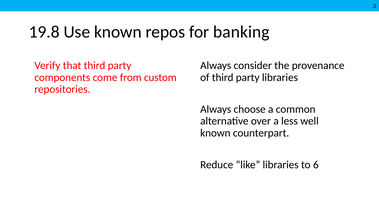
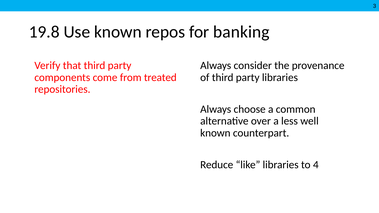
custom: custom -> treated (160, 77)
6: 6 -> 4 (316, 165)
